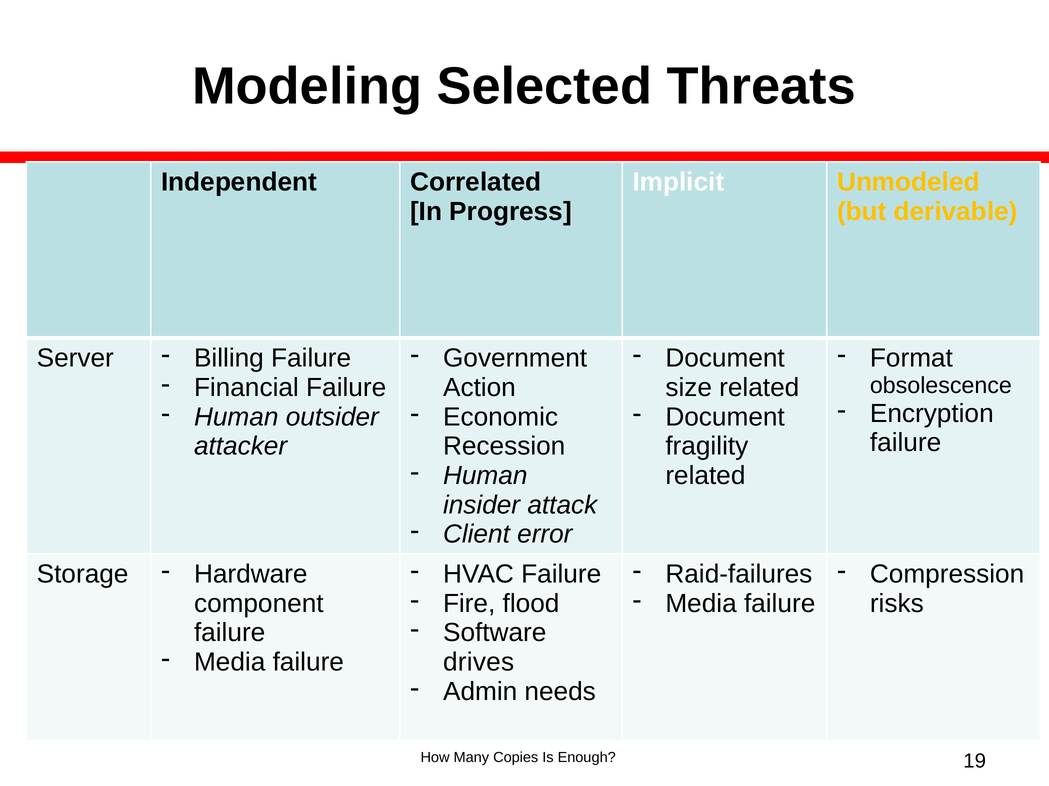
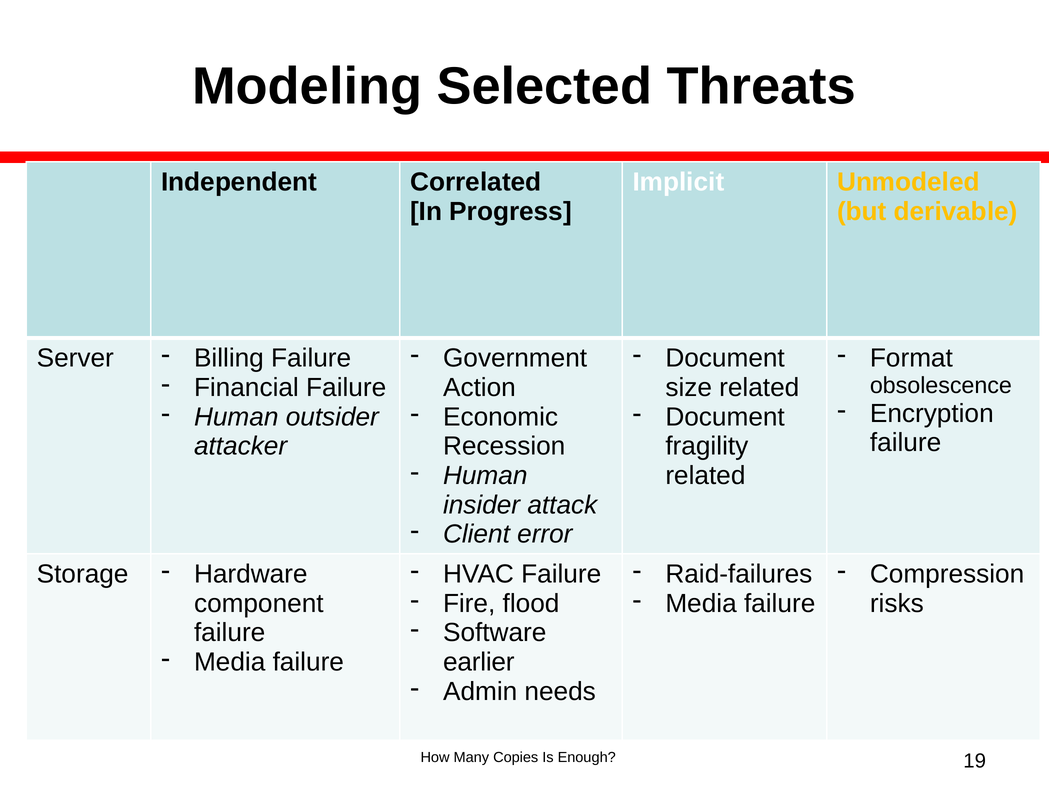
drives: drives -> earlier (479, 663)
